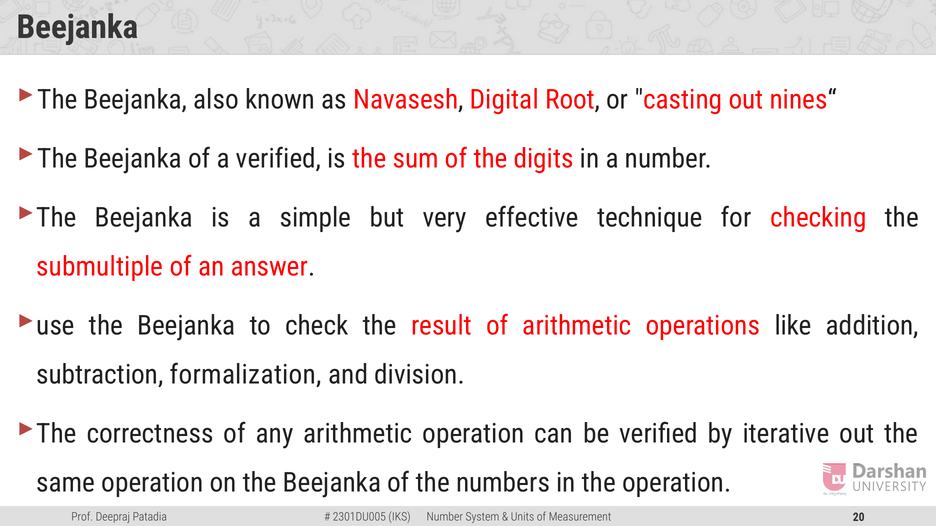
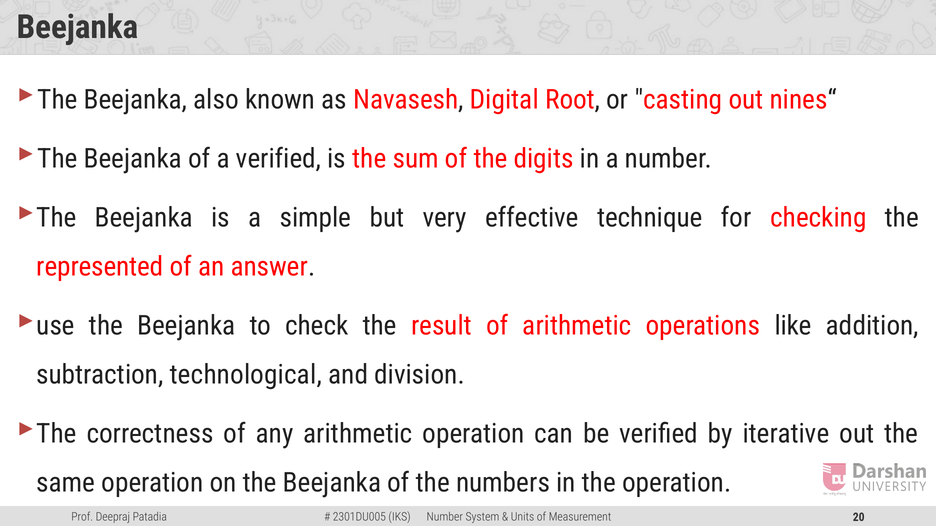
submultiple: submultiple -> represented (100, 267)
formalization: formalization -> technological (246, 375)
